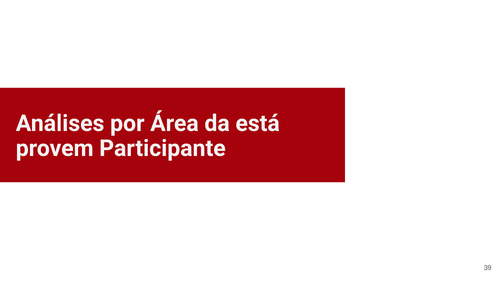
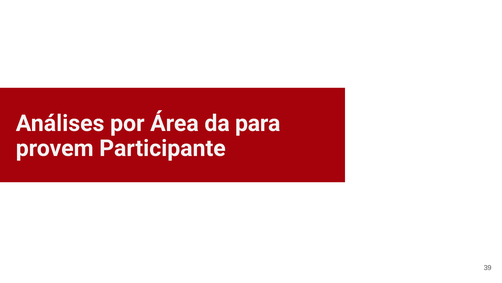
está: está -> para (258, 123)
